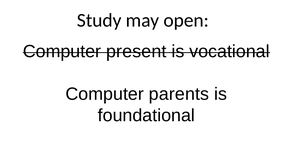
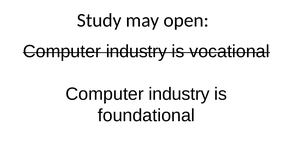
present: present -> industry (136, 51)
parents: parents -> industry (179, 94)
